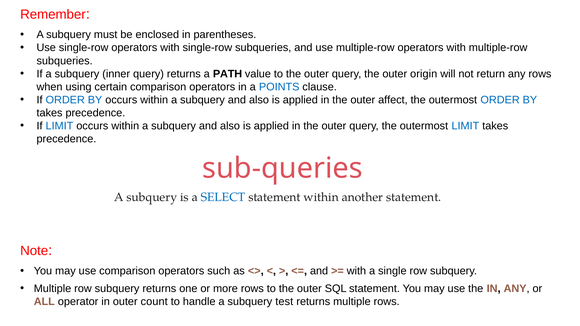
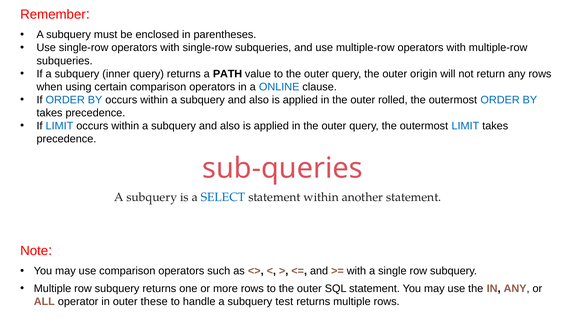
POINTS: POINTS -> ONLINE (279, 87)
affect: affect -> rolled (393, 100)
count: count -> these (154, 302)
